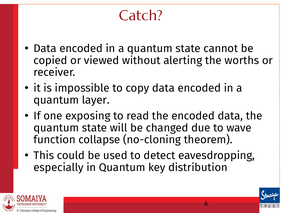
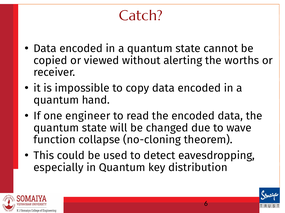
layer: layer -> hand (96, 100)
exposing: exposing -> engineer (88, 116)
